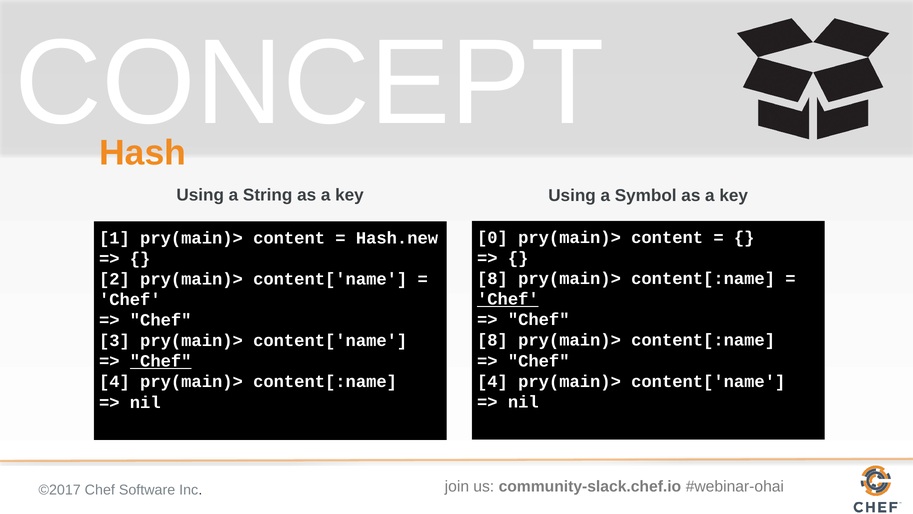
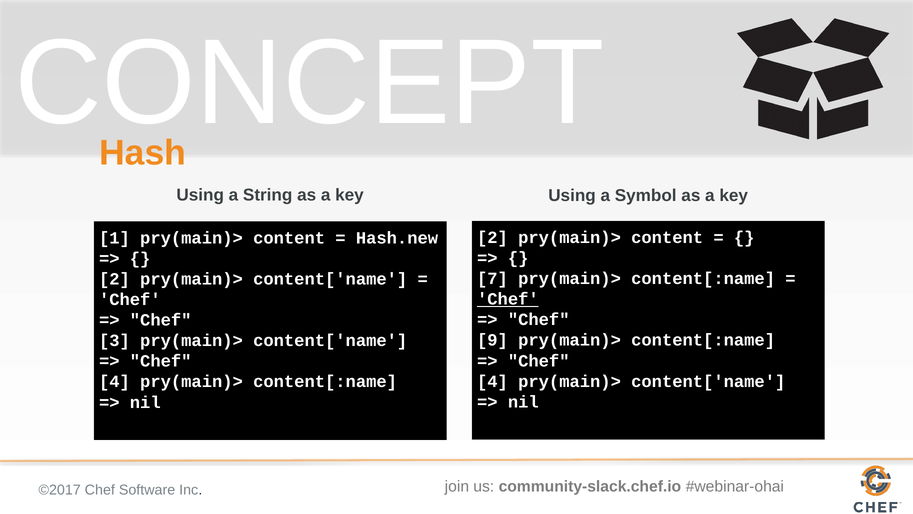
0: 0 -> 2 (492, 237)
8: 8 -> 7 (492, 278)
8: 8 -> 9 (492, 340)
Chef underline: present -> none (161, 361)
